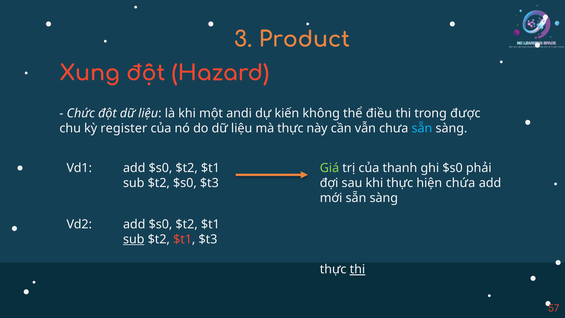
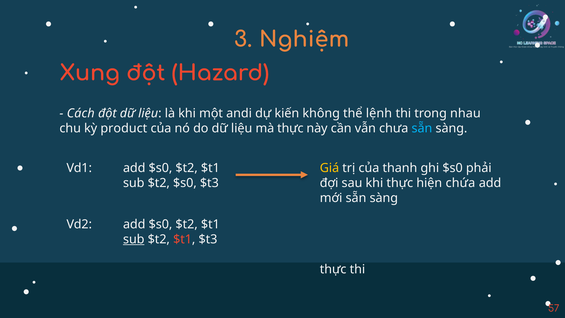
Product: Product -> Nghiệm (304, 39)
Chức: Chức -> Cách (81, 113)
điều: điều -> lệnh (379, 113)
được: được -> nhau (465, 113)
register: register -> product (124, 128)
Giá colour: light green -> yellow (329, 168)
thi underline: present -> none (357, 269)
